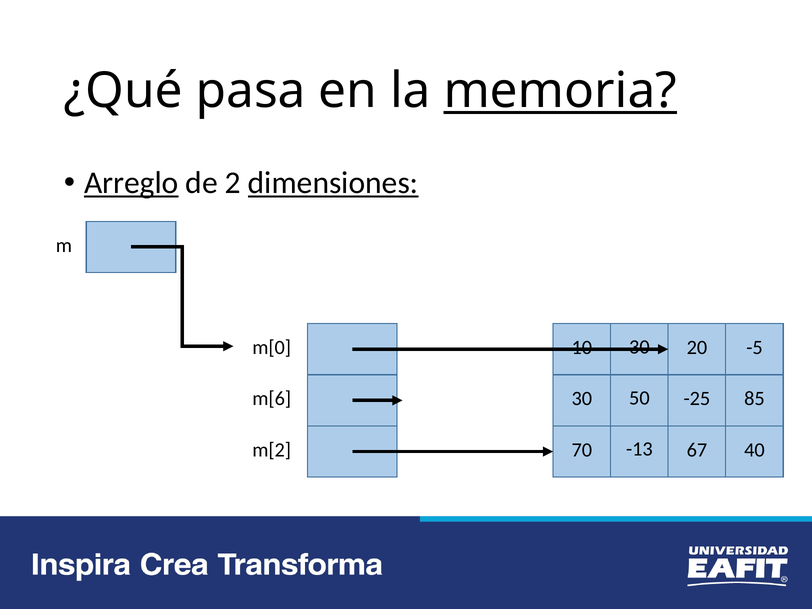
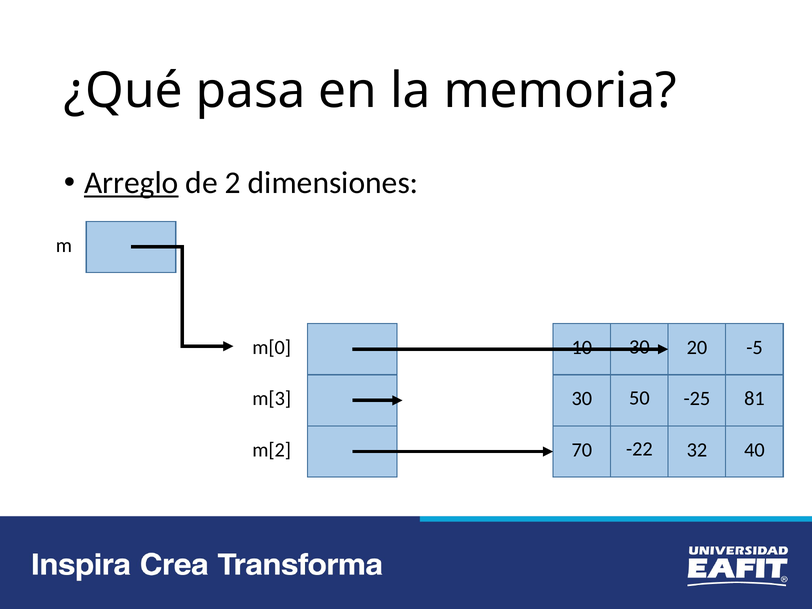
memoria underline: present -> none (560, 91)
dimensiones underline: present -> none (333, 183)
m[6: m[6 -> m[3 (272, 399)
85: 85 -> 81 (754, 399)
-13: -13 -> -22 (639, 449)
67: 67 -> 32 (697, 450)
